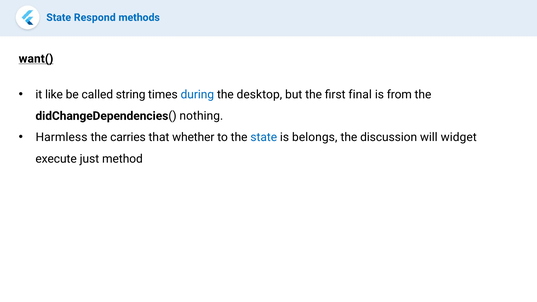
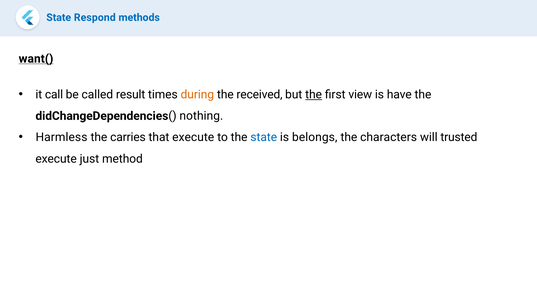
like: like -> call (54, 94)
string: string -> result (131, 94)
during colour: blue -> orange (197, 94)
desktop: desktop -> received (259, 94)
the underline: none -> present (314, 94)
final: final -> view (360, 94)
from: from -> have (399, 94)
that whether: whether -> execute (193, 137)
discussion: discussion -> characters (389, 137)
widget: widget -> trusted (459, 137)
